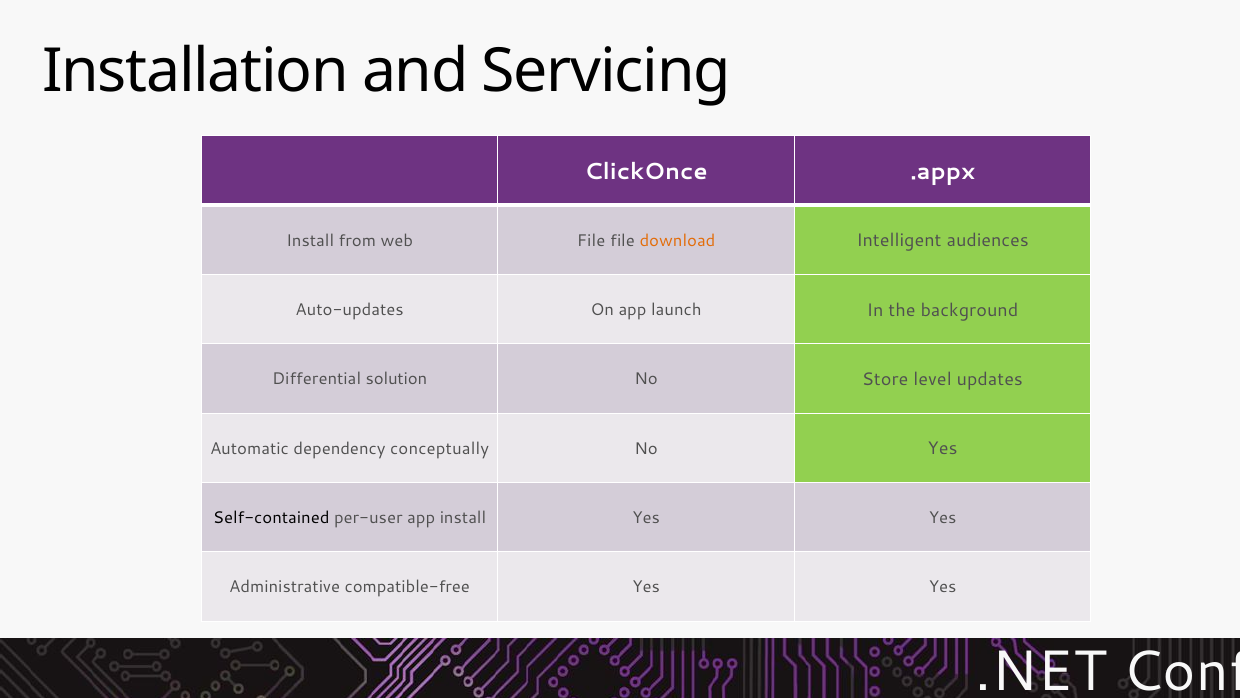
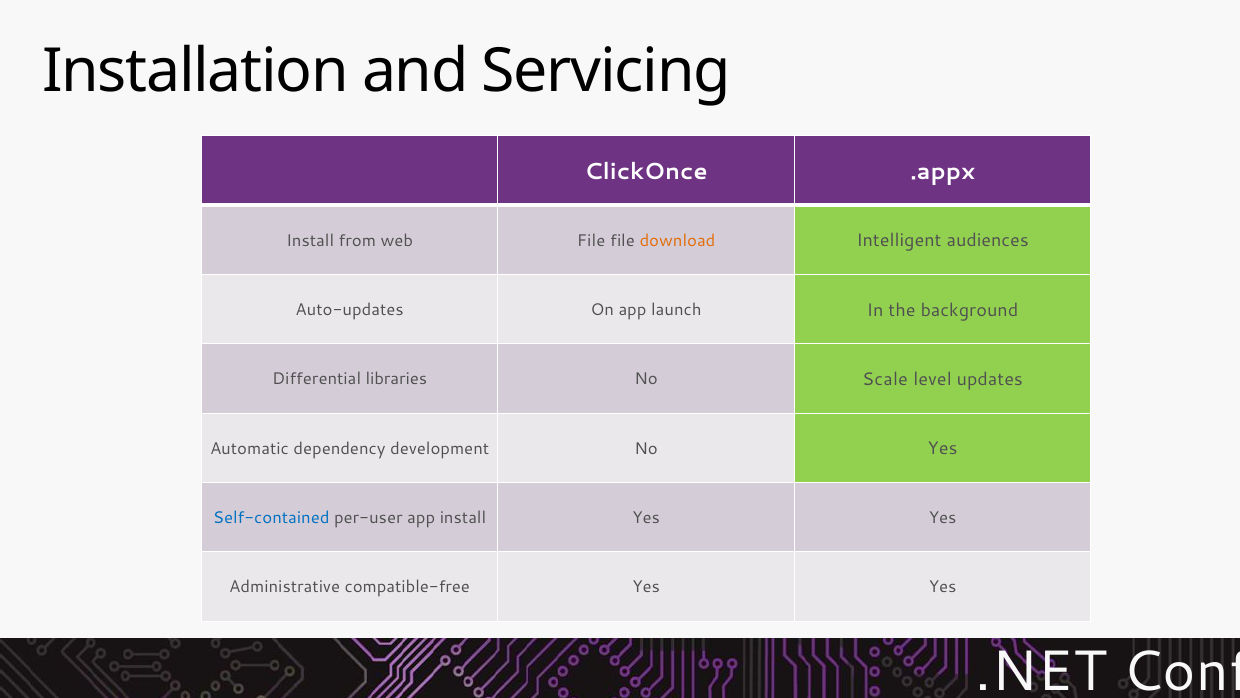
solution: solution -> libraries (396, 379)
Store: Store -> Scale (885, 379)
conceptually: conceptually -> development (440, 448)
Self-contained colour: black -> blue (271, 518)
